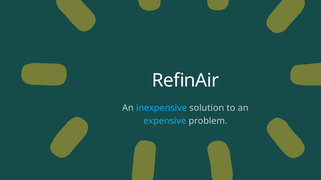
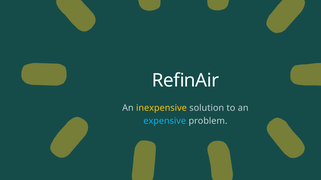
inexpensive colour: light blue -> yellow (161, 108)
